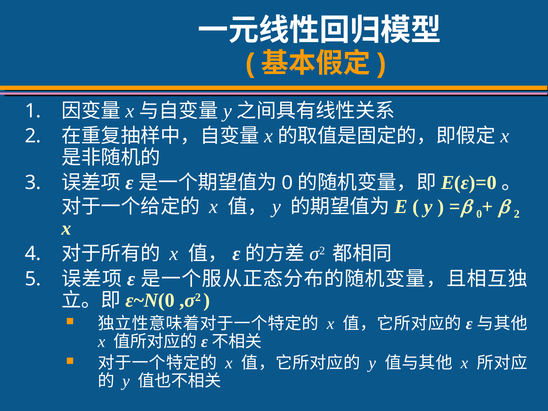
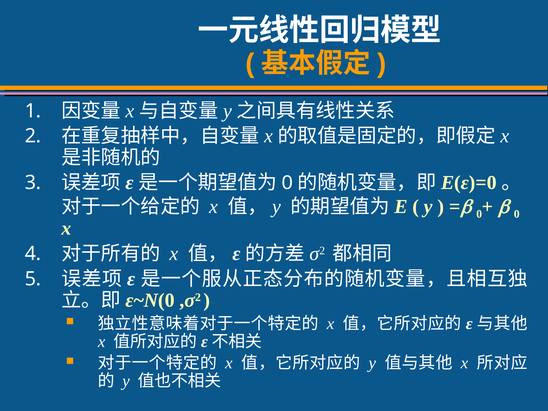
2: 2 -> 0 (517, 214)
